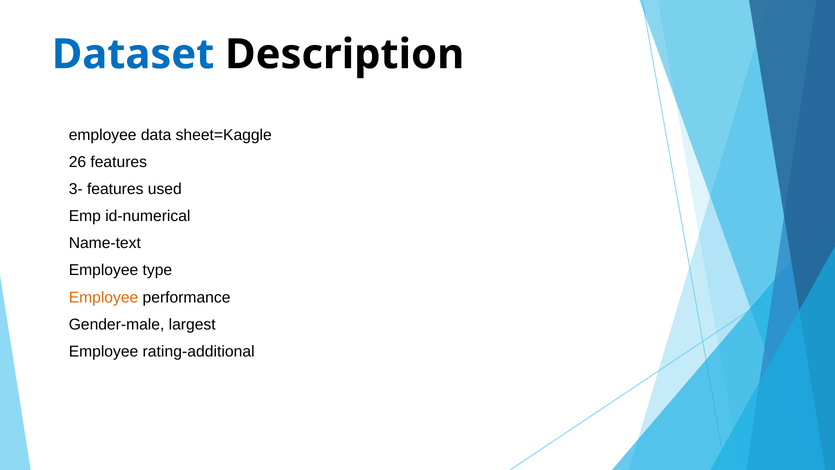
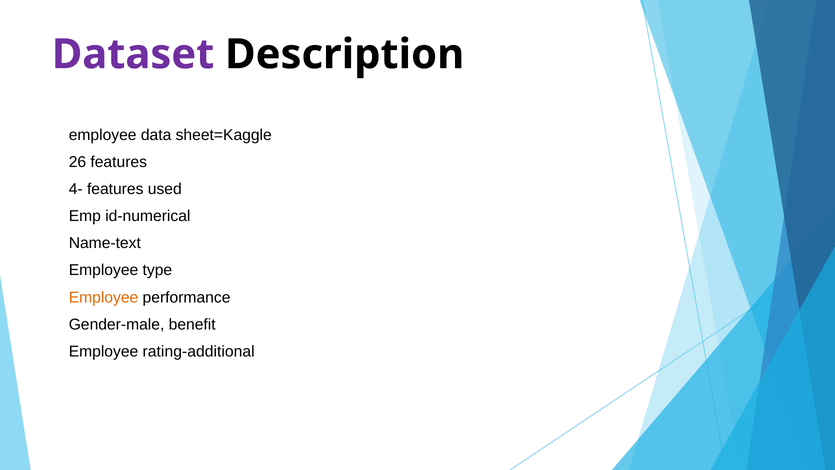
Dataset colour: blue -> purple (133, 54)
3-: 3- -> 4- (76, 189)
largest: largest -> benefit (192, 324)
